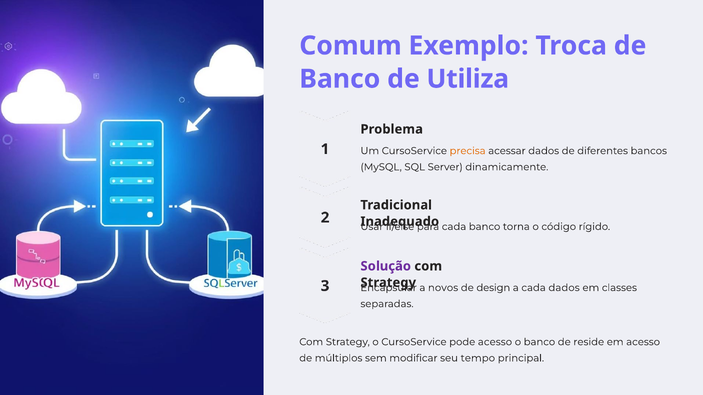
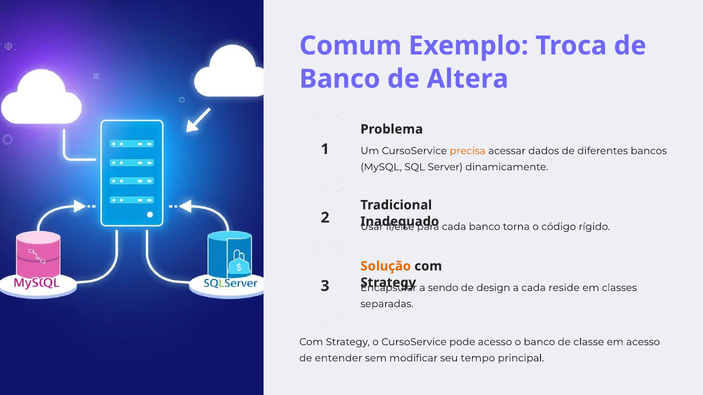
Utiliza: Utiliza -> Altera (468, 79)
Solução colour: purple -> orange (386, 266)
novos: novos -> sendo (443, 288)
cada dados: dados -> reside (564, 288)
reside: reside -> classe (589, 342)
múltiplos: múltiplos -> entender (339, 358)
